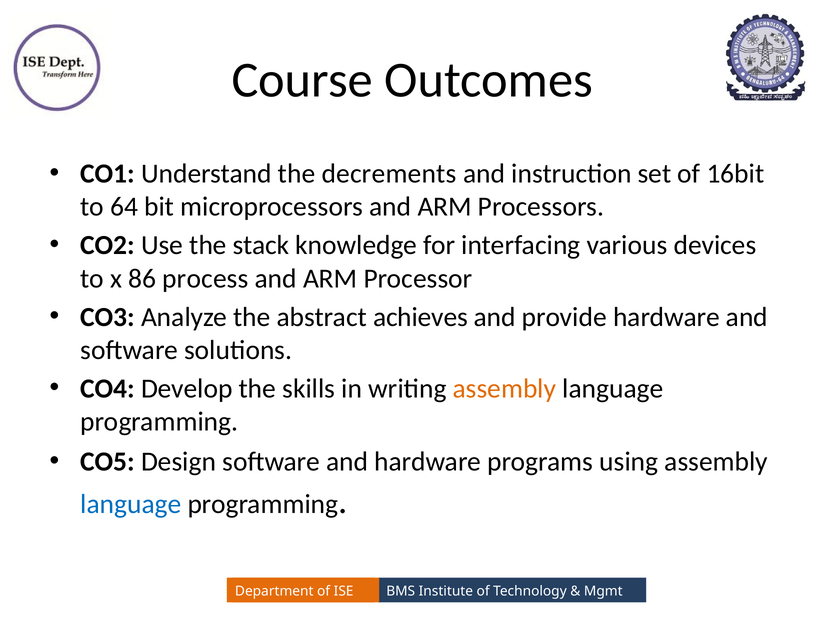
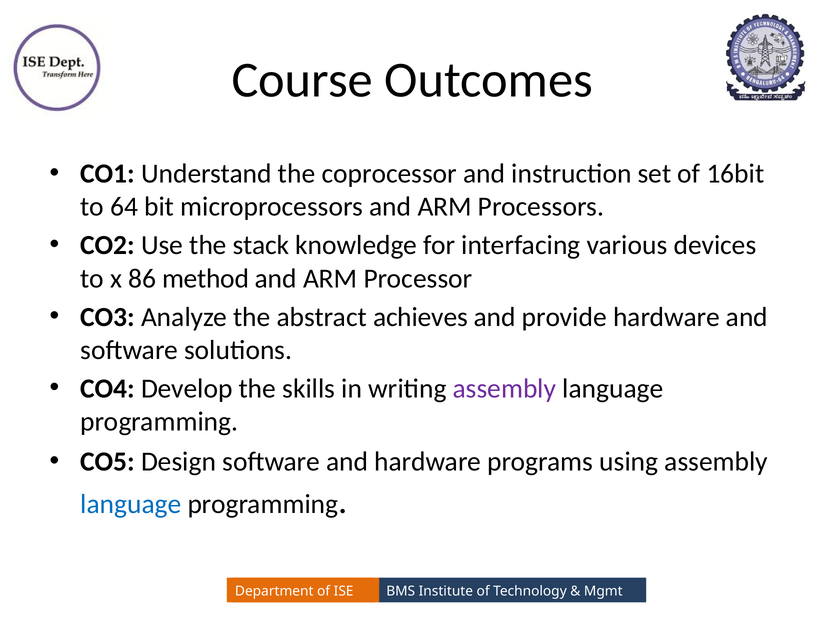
decrements: decrements -> coprocessor (389, 174)
process: process -> method (206, 278)
assembly colour: orange -> purple (504, 388)
